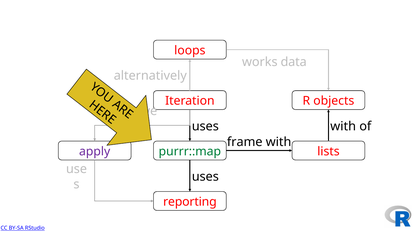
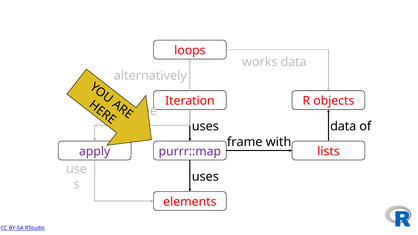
with: with -> data (343, 126)
purrr::map colour: green -> purple (190, 151)
reporting: reporting -> elements (190, 202)
